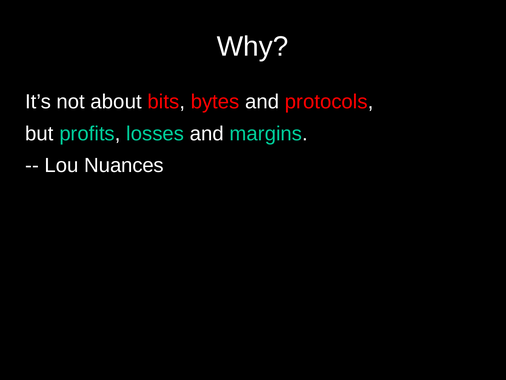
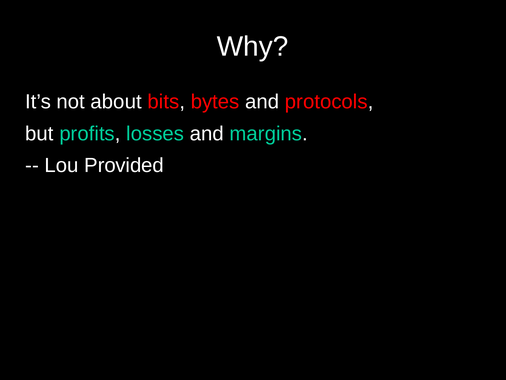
Nuances: Nuances -> Provided (124, 165)
